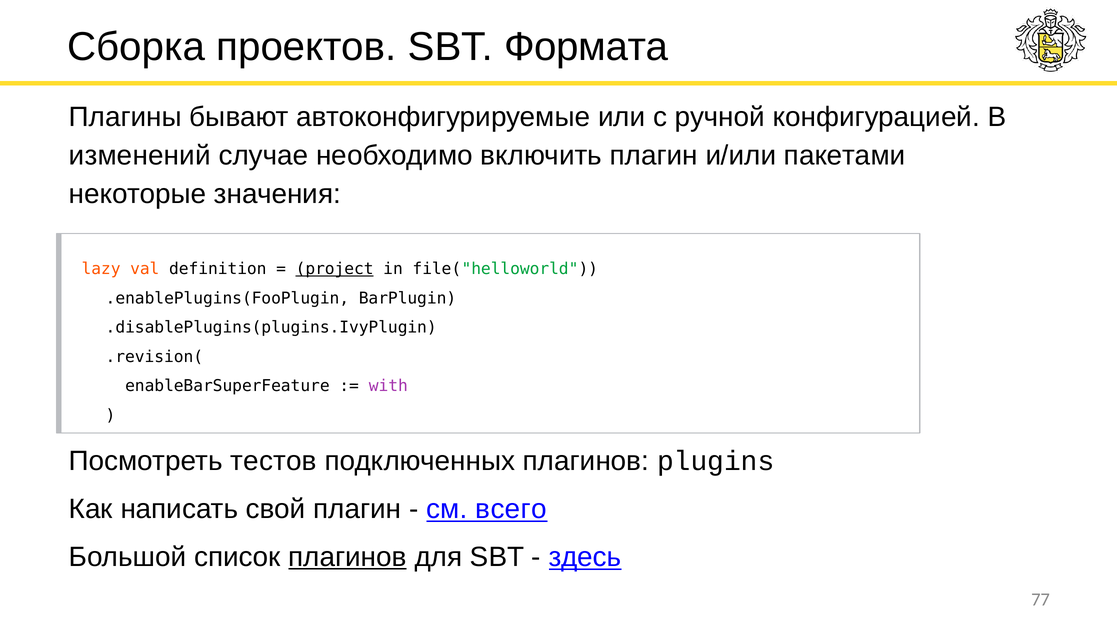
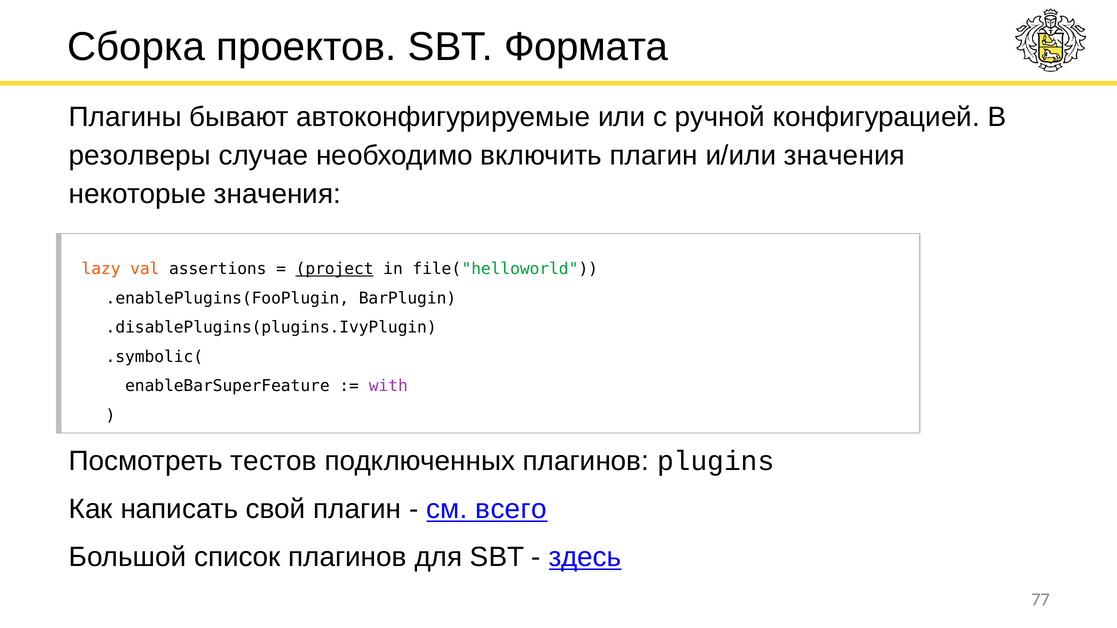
изменений: изменений -> резолверы (140, 156)
и/или пакетами: пакетами -> значения (844, 156)
definition: definition -> assertions (218, 269)
.revision(: .revision( -> .symbolic( (154, 357)
плагинов underline: present -> none (348, 557)
